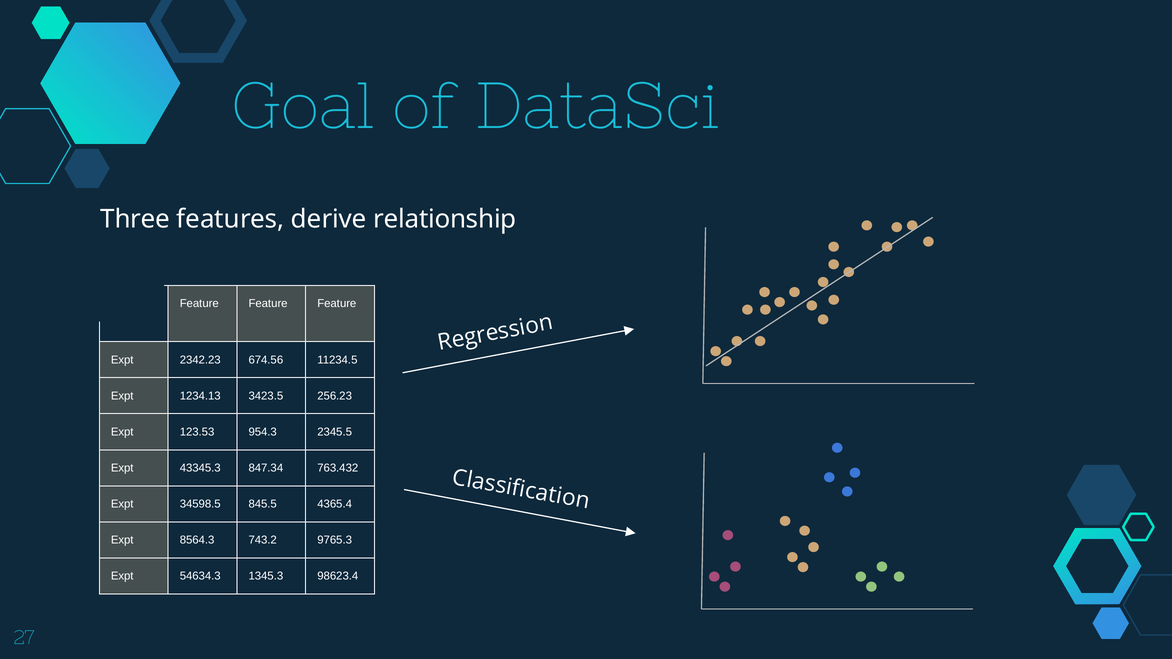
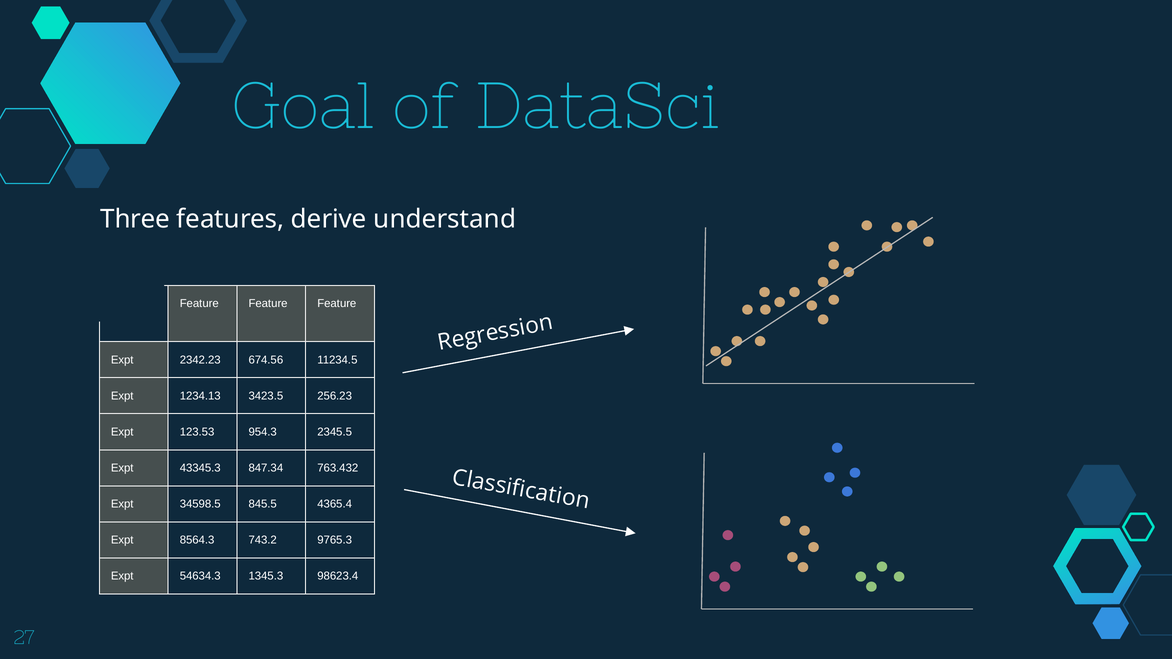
relationship: relationship -> understand (445, 219)
